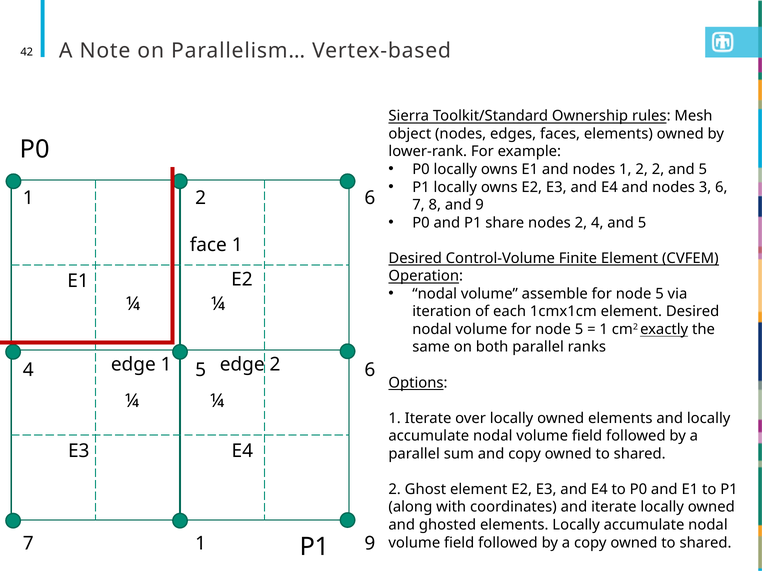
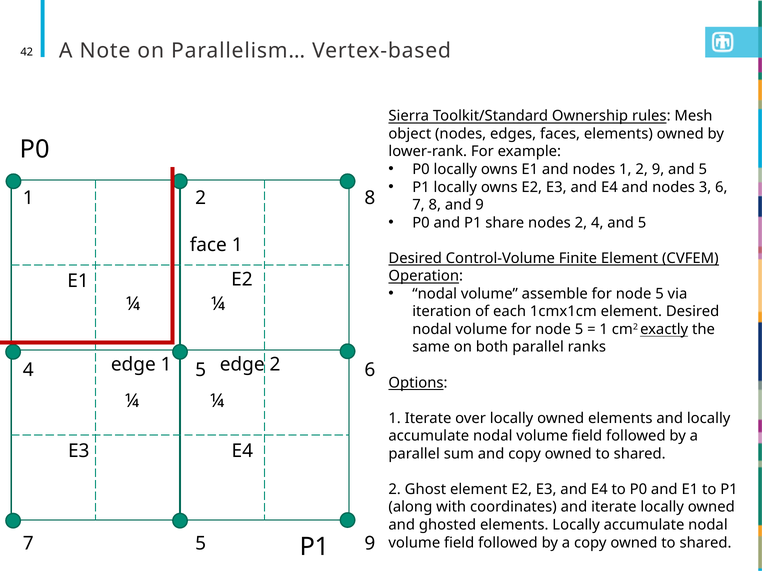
2 2: 2 -> 9 (658, 169)
2 6: 6 -> 8 (370, 198)
7 1: 1 -> 5 (201, 544)
